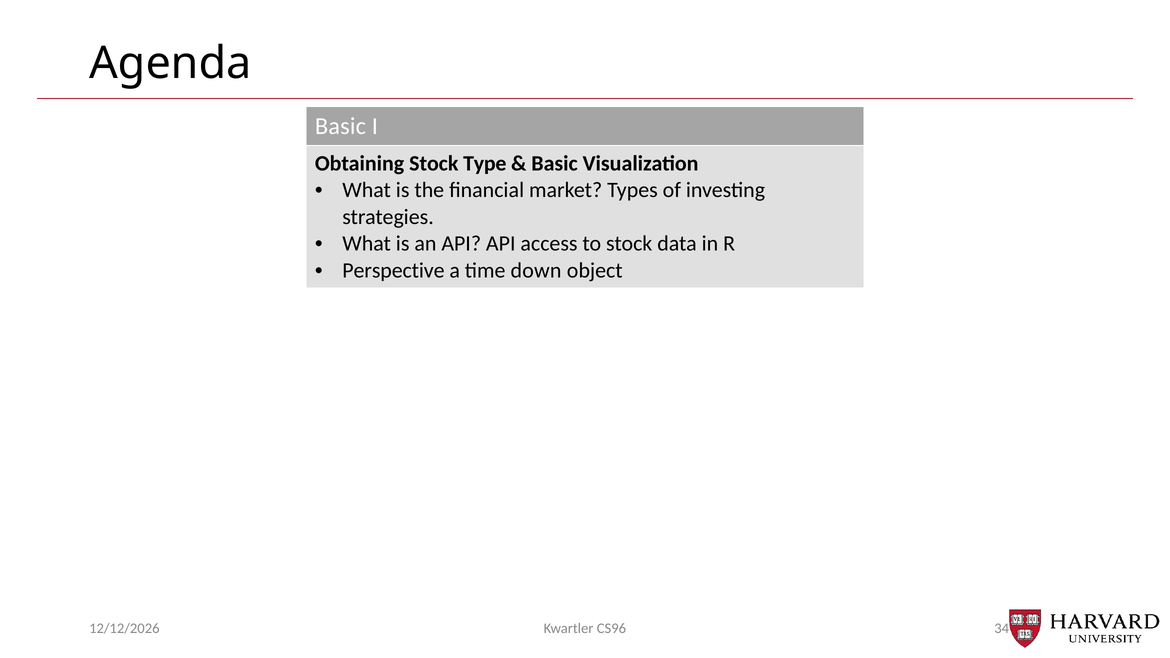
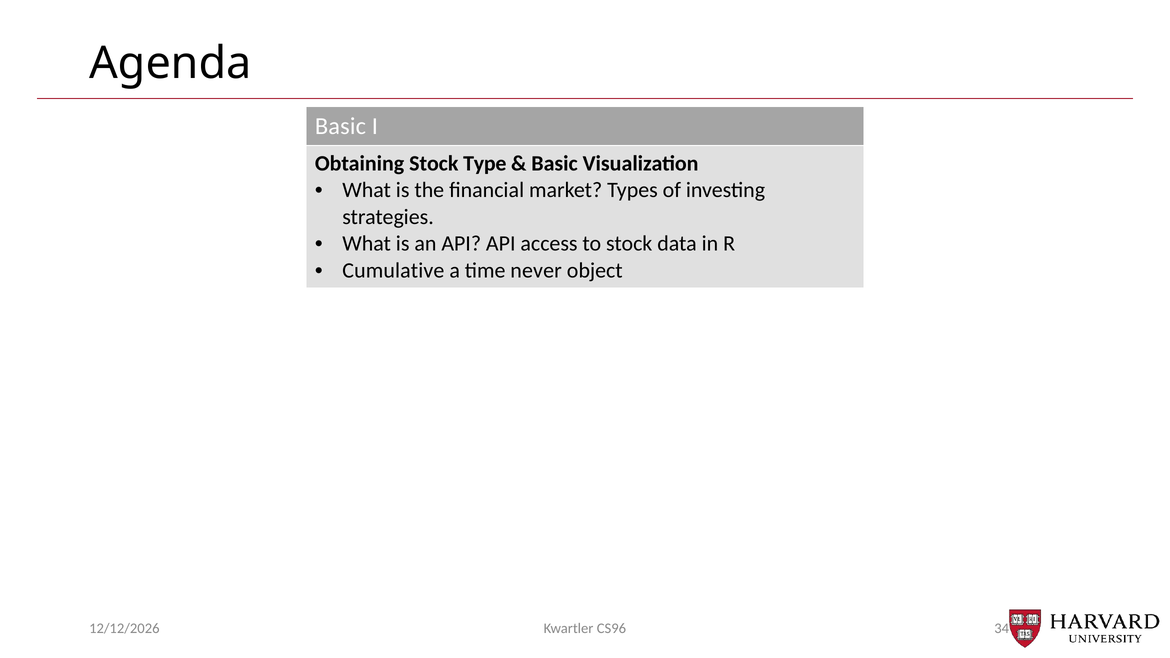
Perspective: Perspective -> Cumulative (393, 270)
down: down -> never (536, 270)
